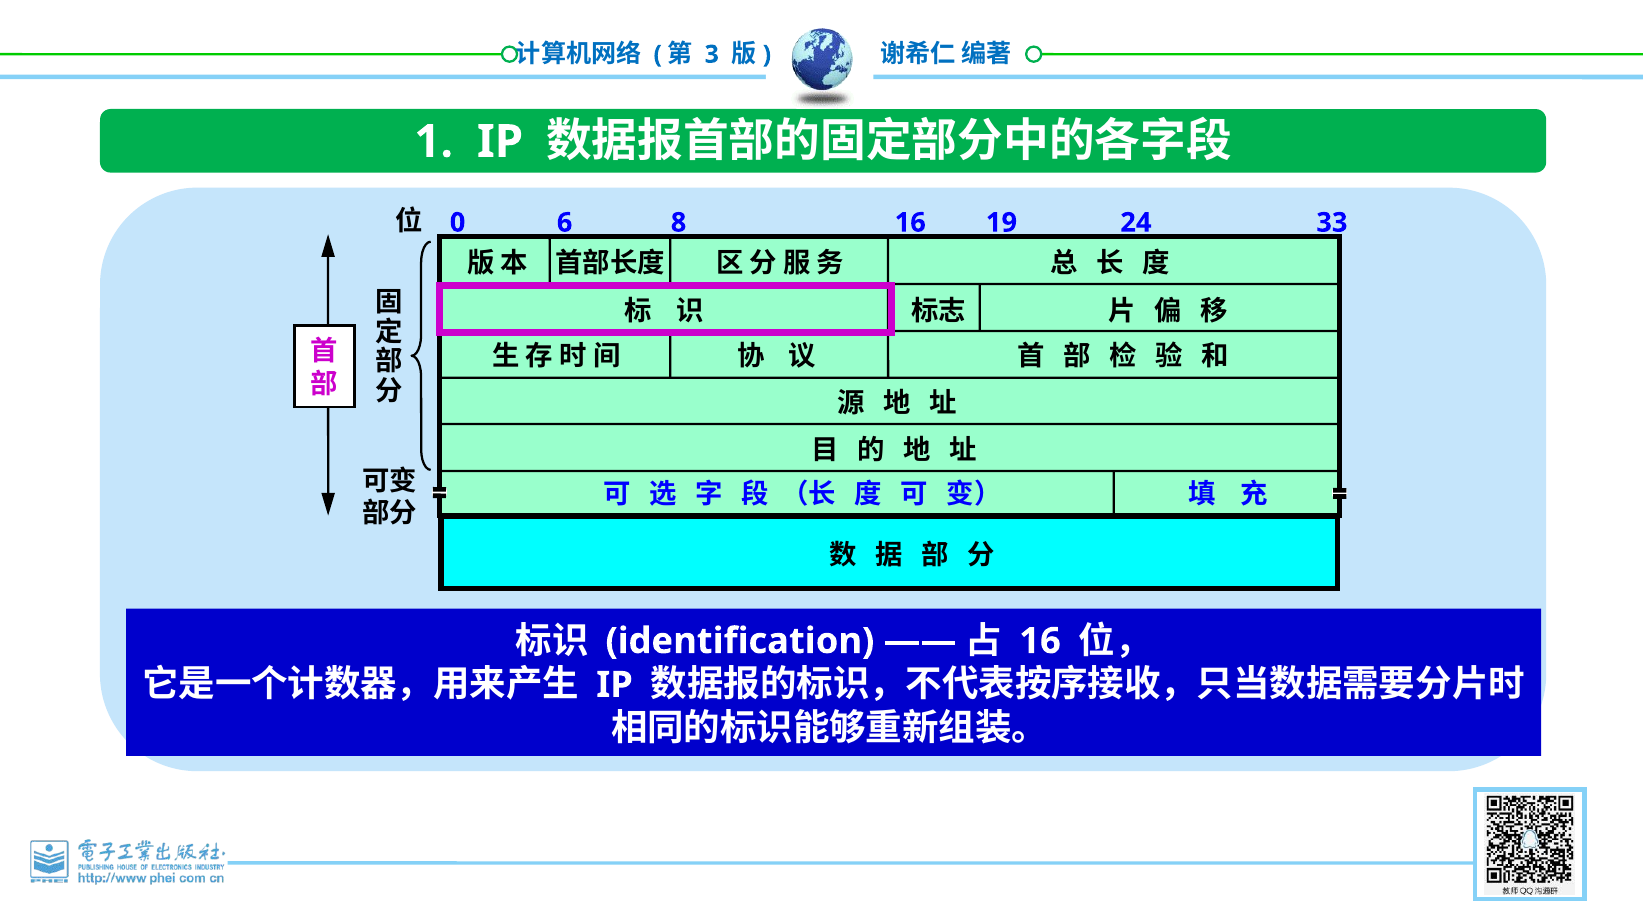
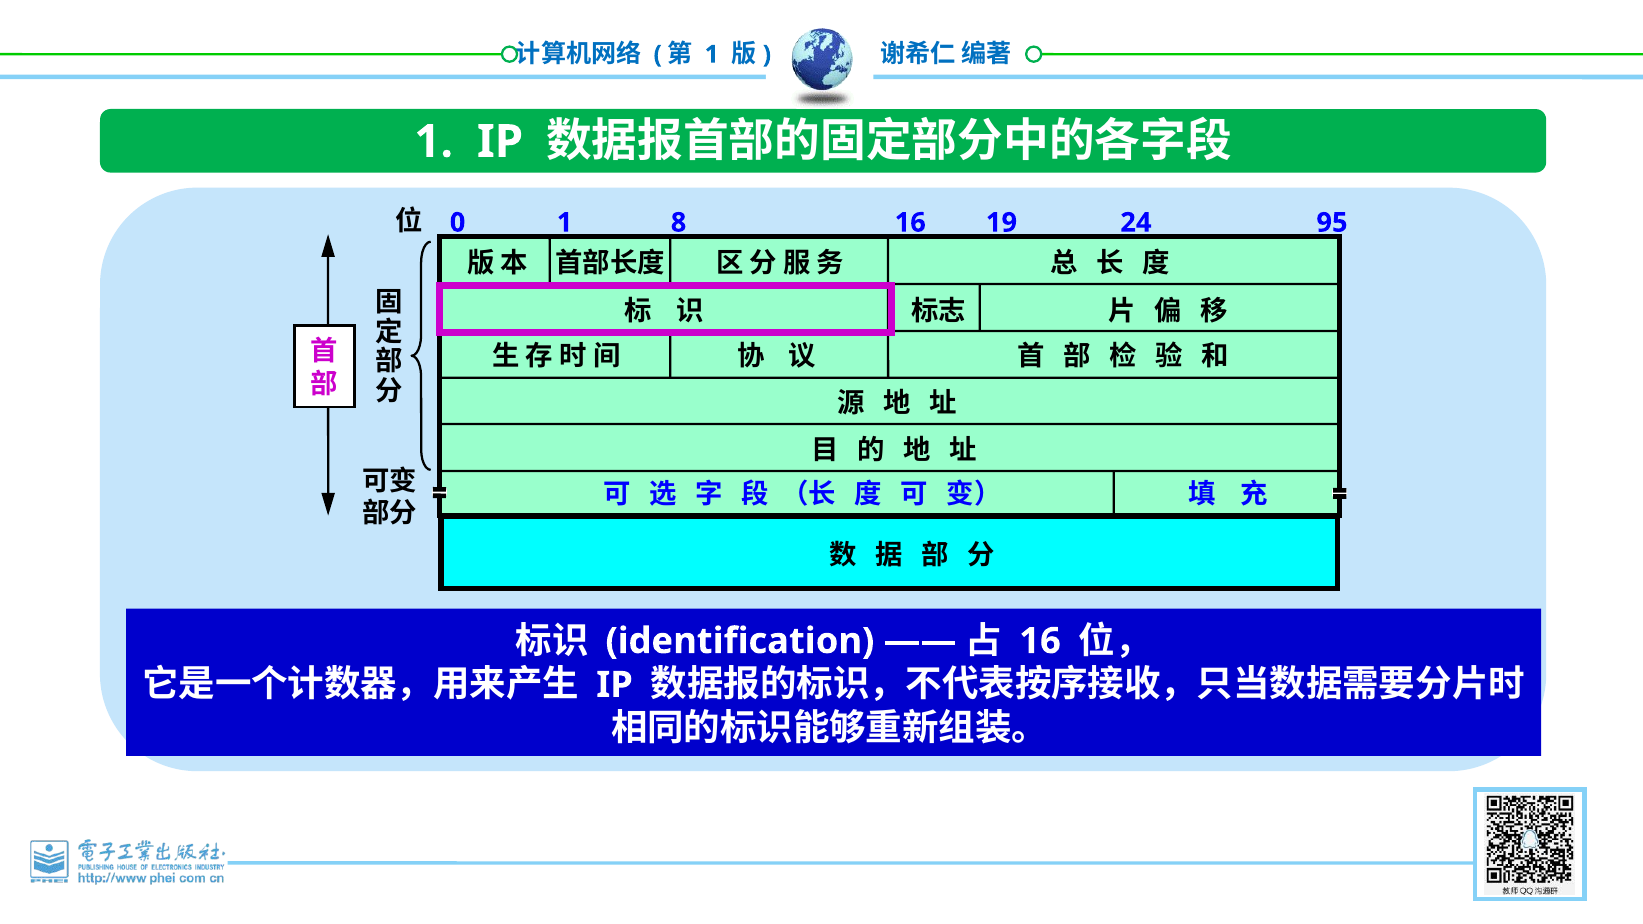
3: 3 -> 1 (712, 54)
0 6: 6 -> 1 (565, 223)
33: 33 -> 95 (1332, 223)
